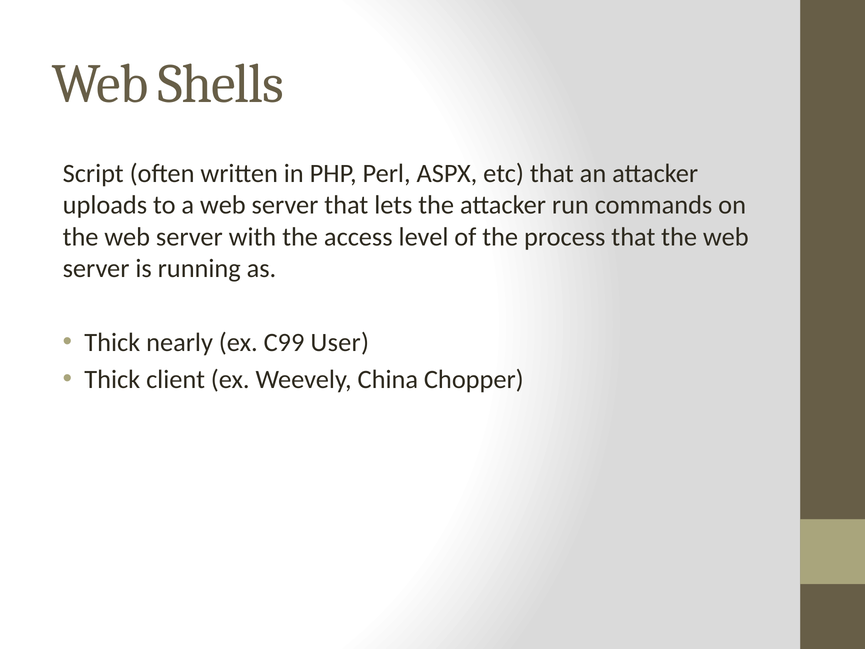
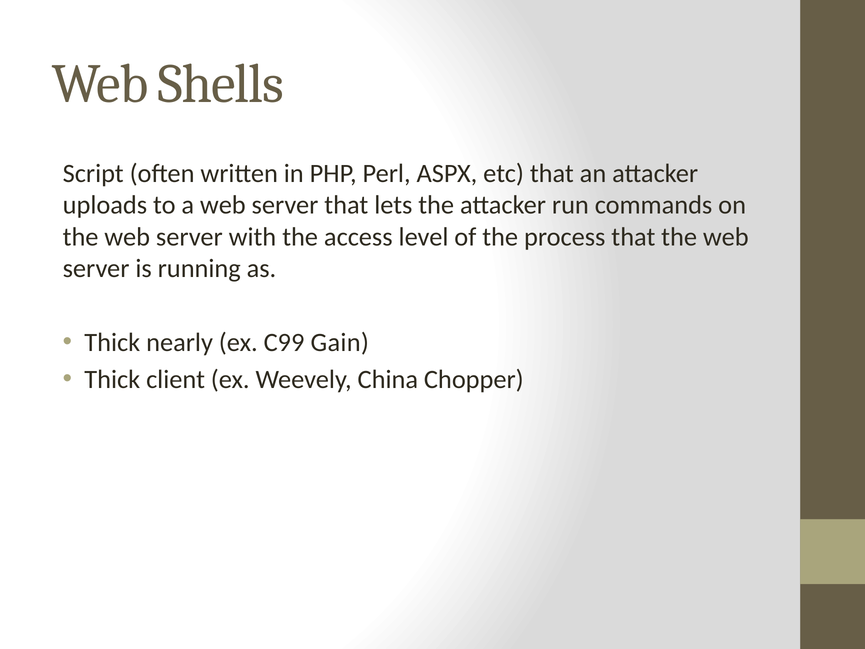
User: User -> Gain (340, 342)
